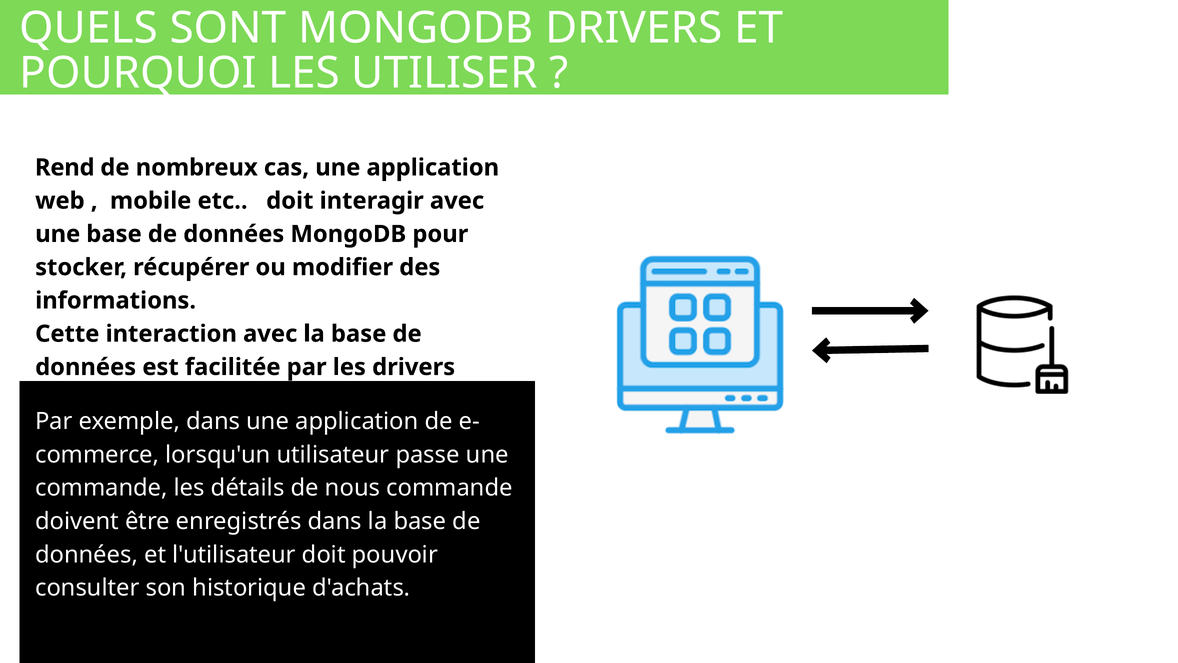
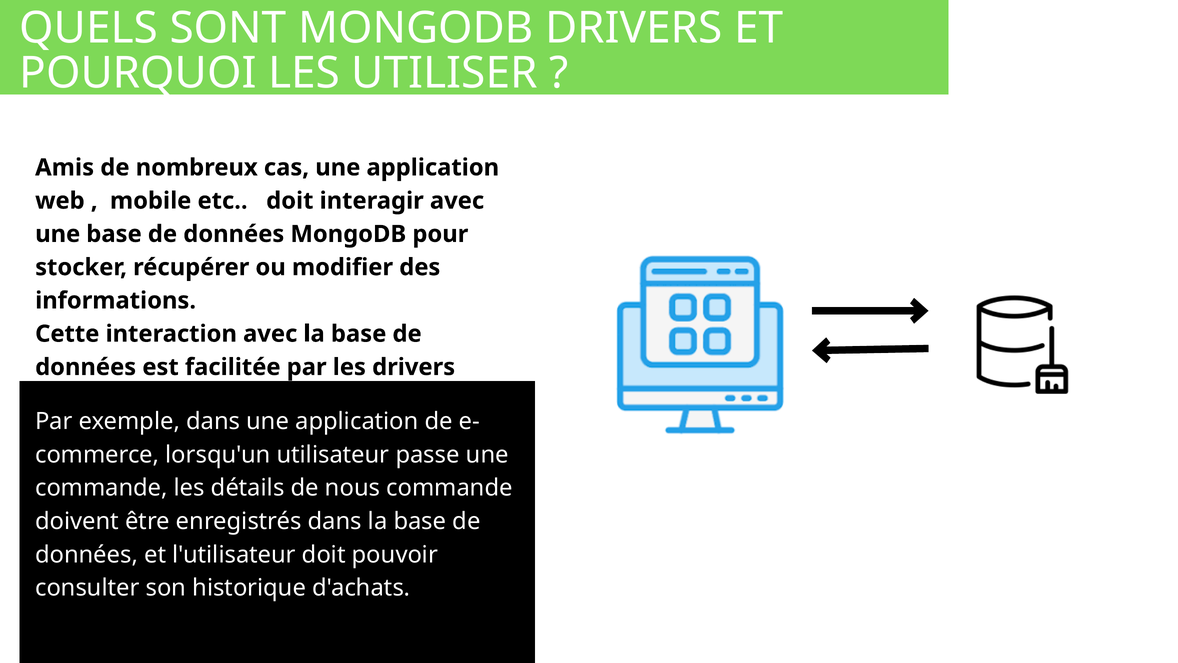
Rend: Rend -> Amis (65, 167)
